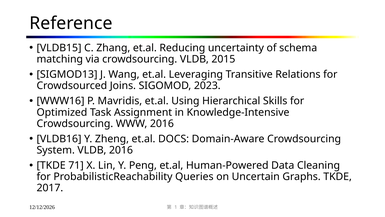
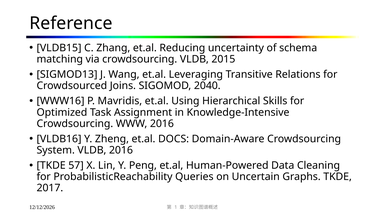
2023: 2023 -> 2040 (207, 86)
71: 71 -> 57 (76, 165)
